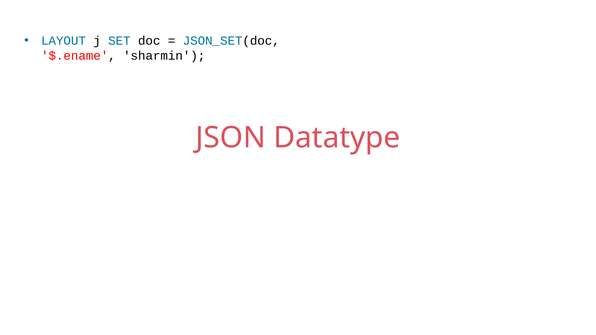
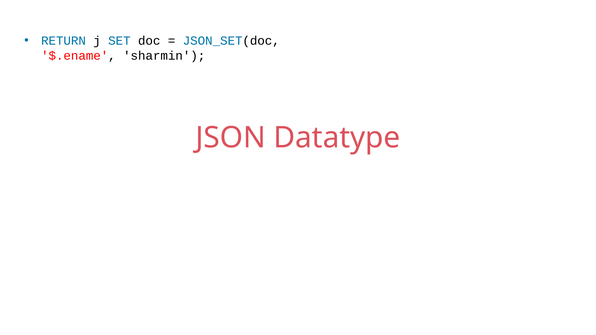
LAYOUT: LAYOUT -> RETURN (63, 41)
